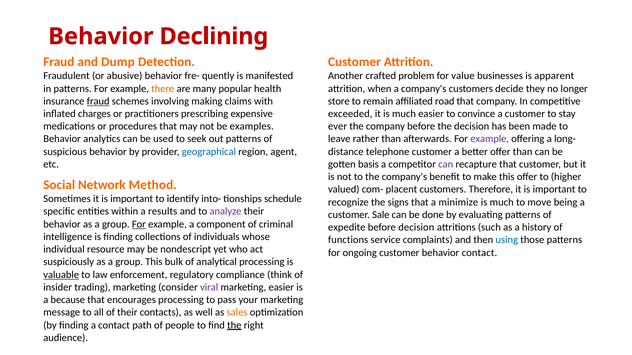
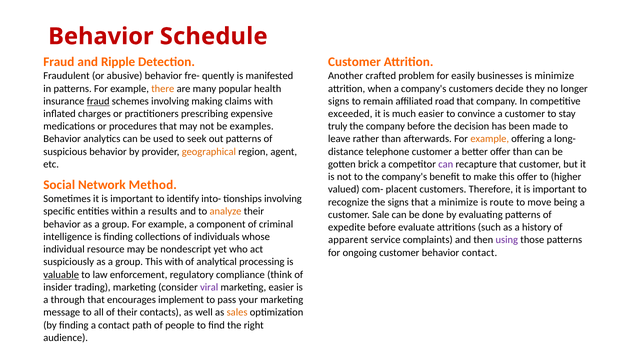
Declining: Declining -> Schedule (214, 36)
Dump: Dump -> Ripple (118, 62)
value: value -> easily (463, 76)
is apparent: apparent -> minimize (554, 76)
store: store -> signs (339, 101)
ever: ever -> truly (338, 127)
example colour: purple -> orange (490, 139)
geographical colour: blue -> orange (209, 152)
basis: basis -> brick (368, 164)
tionships schedule: schedule -> involving (283, 199)
much: much -> route (502, 202)
analyze colour: purple -> orange (226, 212)
For underline: present -> none (139, 224)
before decision: decision -> evaluate (416, 228)
functions: functions -> apparent (348, 240)
using colour: blue -> purple (507, 240)
This bulk: bulk -> with (174, 262)
because: because -> through (68, 300)
encourages processing: processing -> implement (181, 300)
the underline: present -> none (234, 325)
